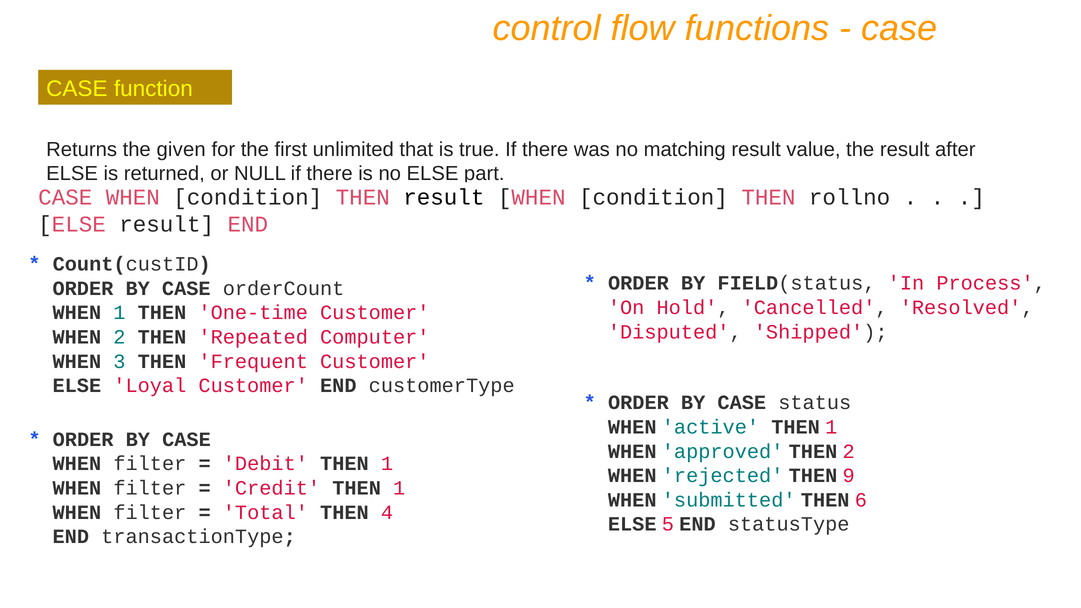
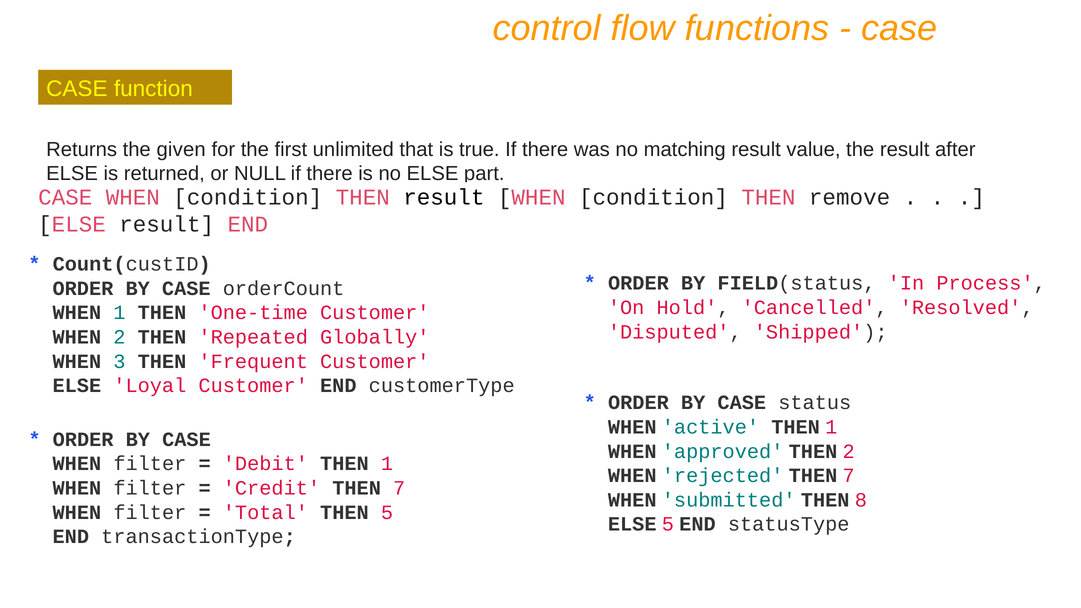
rollno: rollno -> remove (850, 197)
Computer: Computer -> Globally (375, 337)
rejected THEN 9: 9 -> 7 (849, 476)
Credit THEN 1: 1 -> 7 (399, 488)
6: 6 -> 8 (861, 500)
THEN 4: 4 -> 5 (387, 512)
